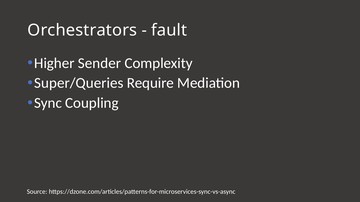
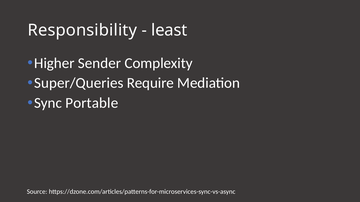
Orchestrators: Orchestrators -> Responsibility (82, 30)
fault: fault -> least (169, 30)
Coupling: Coupling -> Portable (92, 103)
